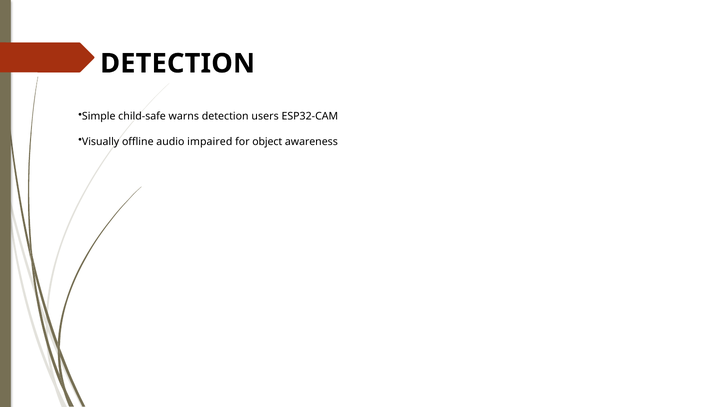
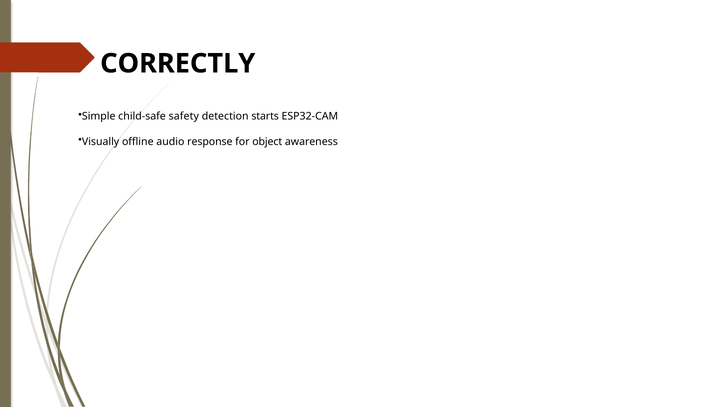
DETECTION: DETECTION -> CORRECTLY (178, 64)
warns: warns -> safety (184, 116)
users: users -> starts (265, 116)
impaired: impaired -> response (210, 142)
